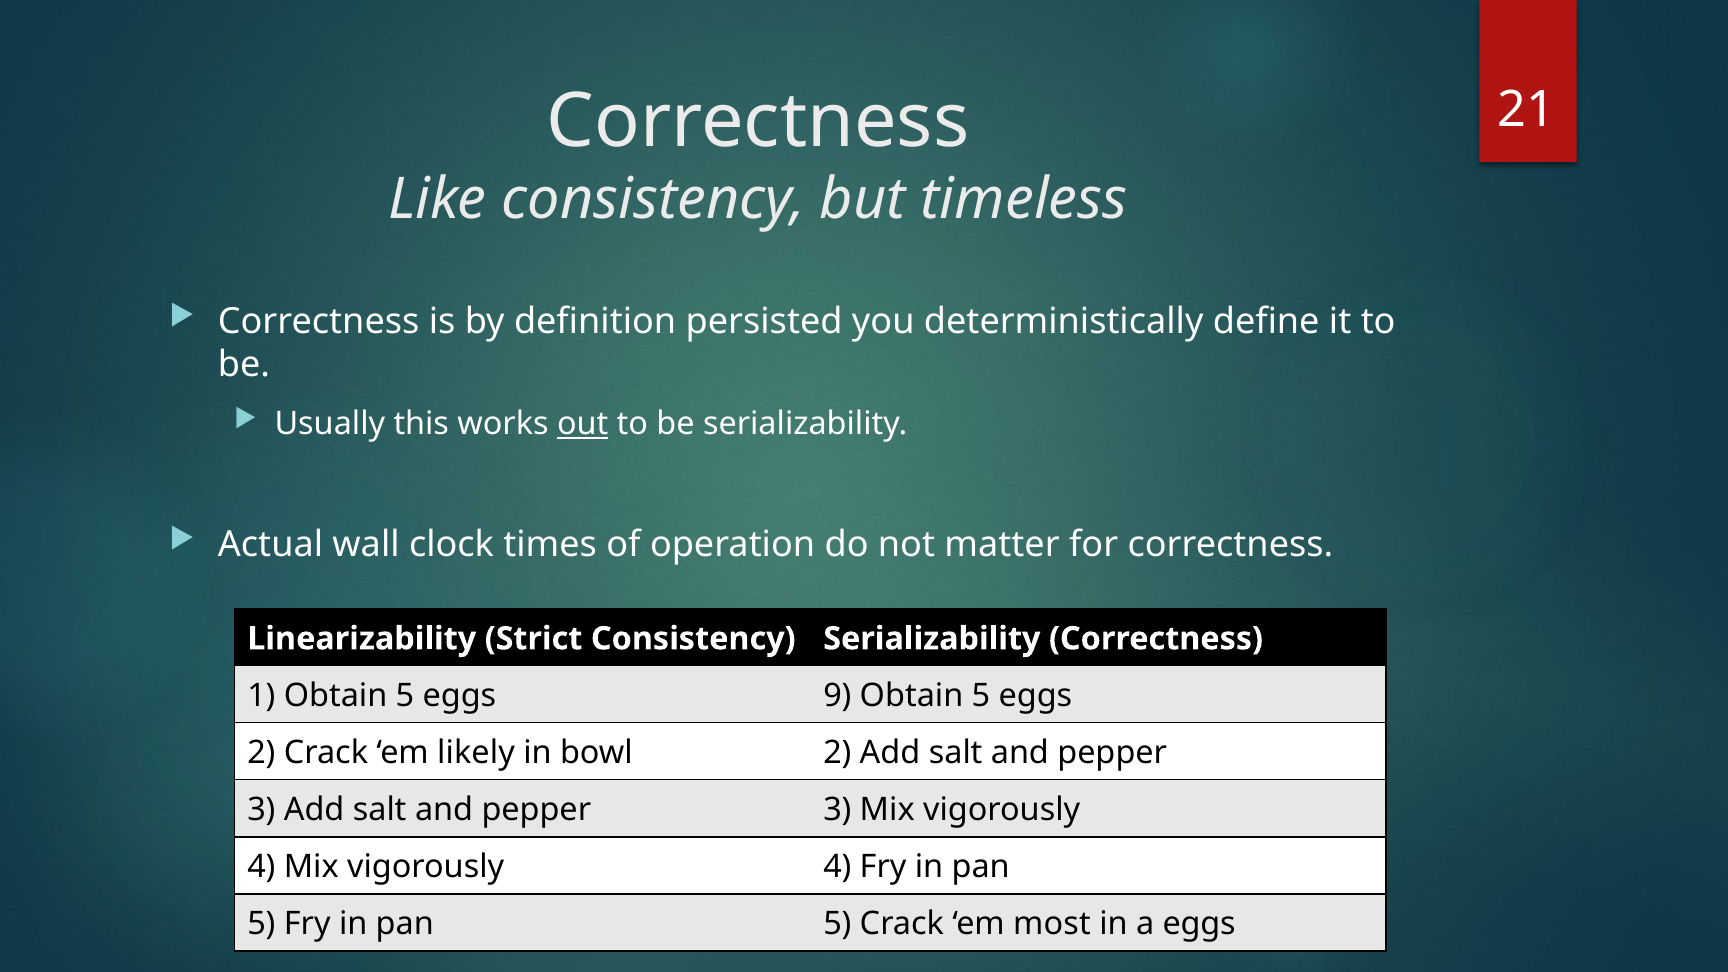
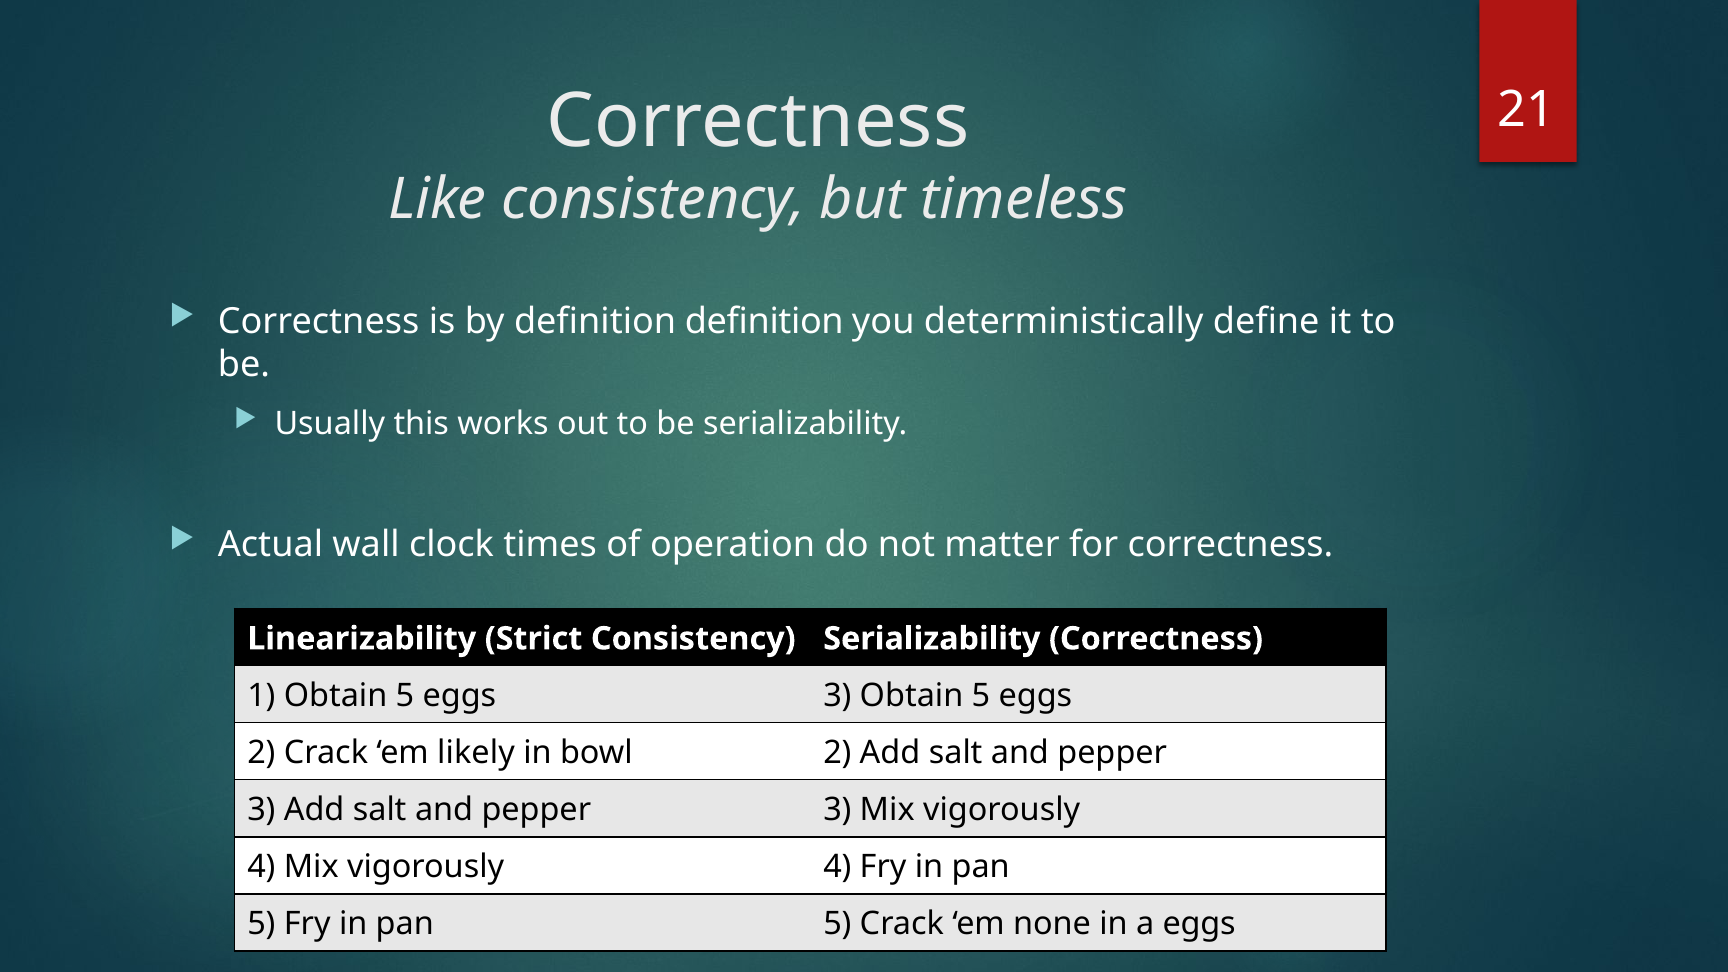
definition persisted: persisted -> definition (764, 322)
out underline: present -> none (583, 424)
eggs 9: 9 -> 3 (837, 696)
most: most -> none (1052, 924)
